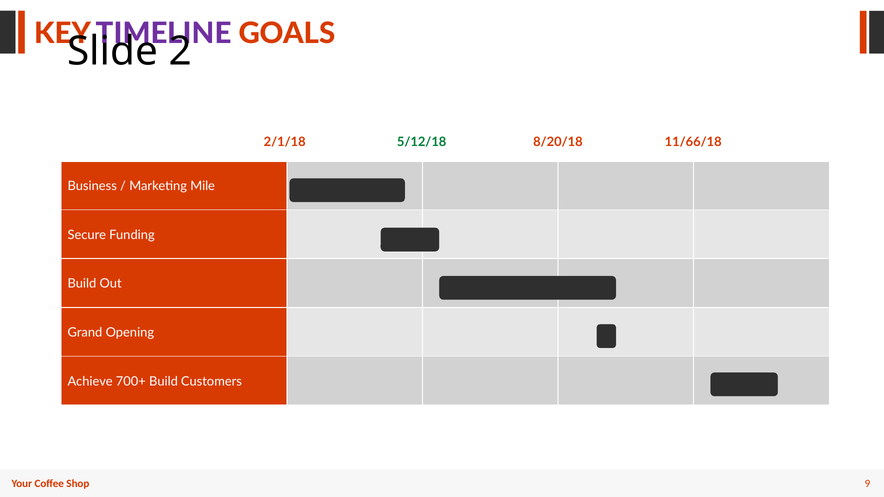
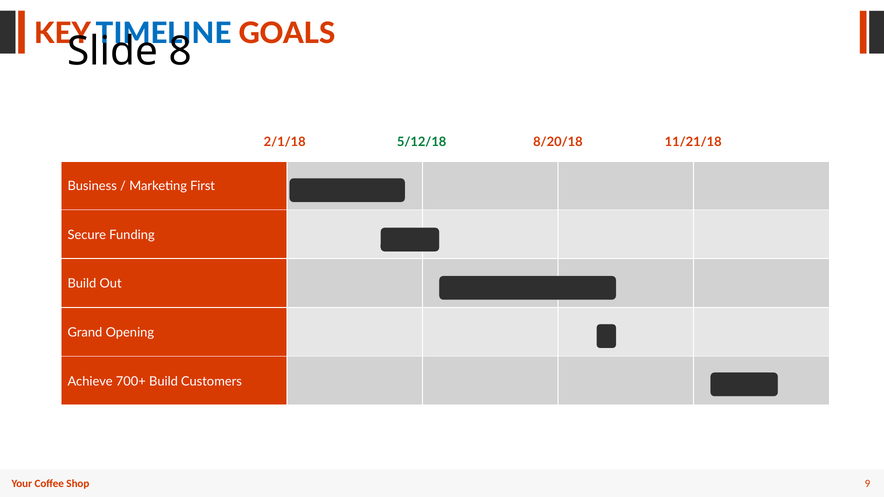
TIMELINE colour: purple -> blue (164, 34)
2: 2 -> 8 (180, 51)
11/66/18: 11/66/18 -> 11/21/18 (693, 142)
Mile: Mile -> First (203, 186)
